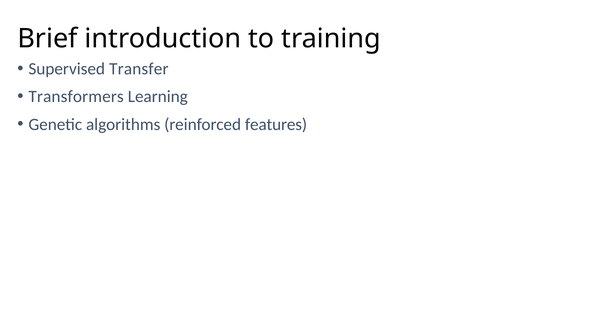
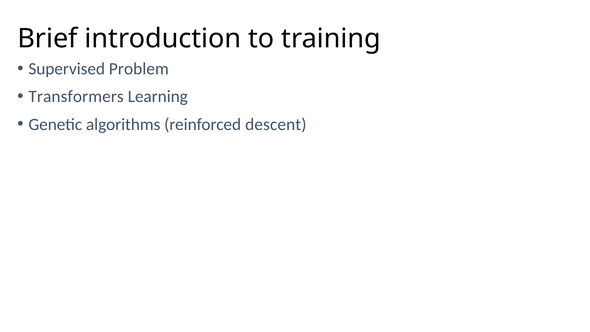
Transfer: Transfer -> Problem (139, 69)
features: features -> descent (276, 124)
